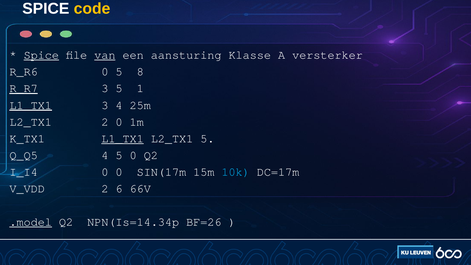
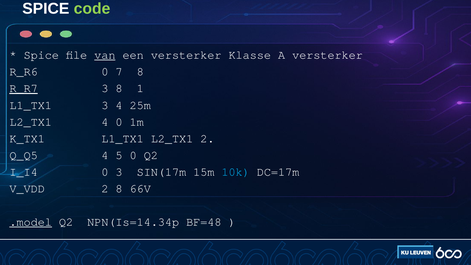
code colour: yellow -> light green (92, 9)
Spice underline: present -> none (41, 55)
een aansturing: aansturing -> versterker (186, 55)
0 5: 5 -> 7 (119, 72)
3 5: 5 -> 8 (119, 88)
L1_TX1 underline: present -> none (31, 105)
L2_TX1 2: 2 -> 4 (105, 122)
L1_TX1 underline: present -> none (123, 138)
L2_TX1 5: 5 -> 2 (207, 138)
0 0: 0 -> 3 (119, 172)
2 6: 6 -> 8 (119, 189)
BF=26: BF=26 -> BF=48 (204, 222)
